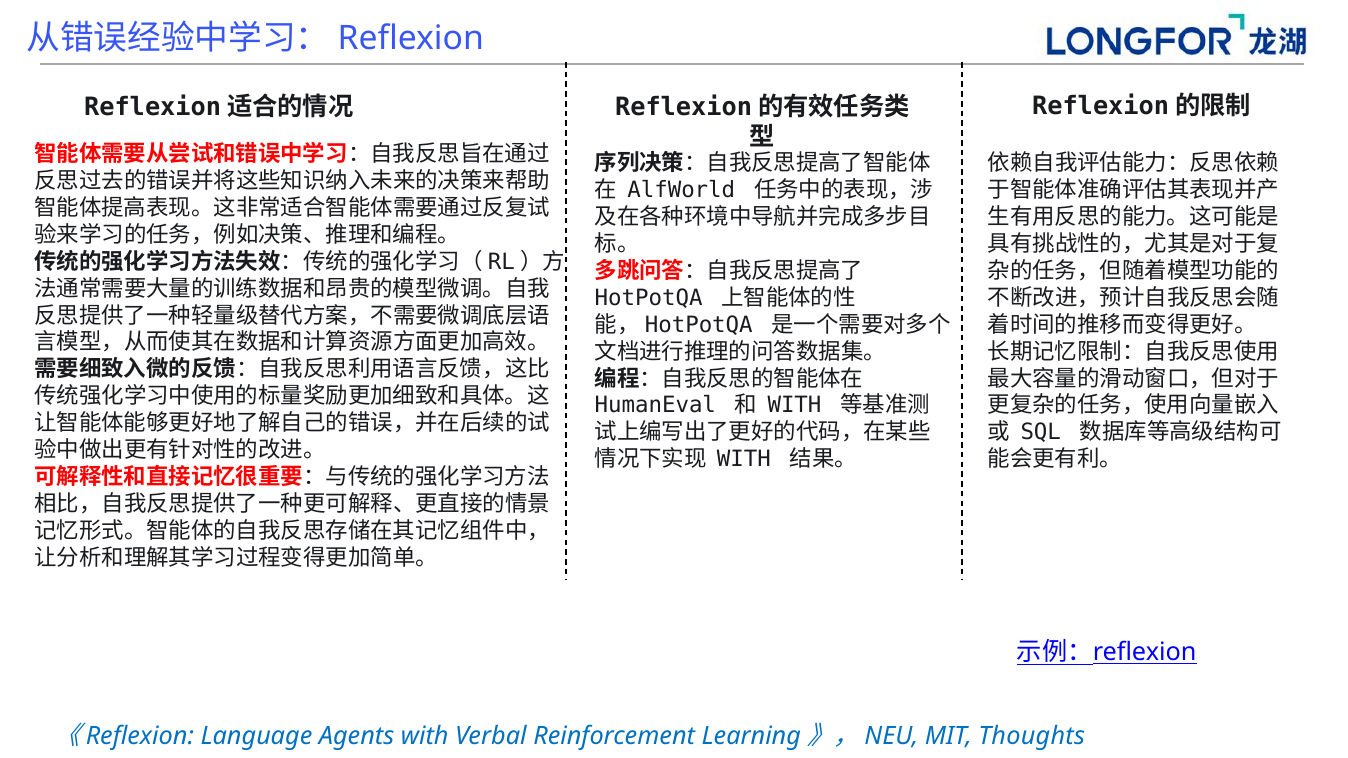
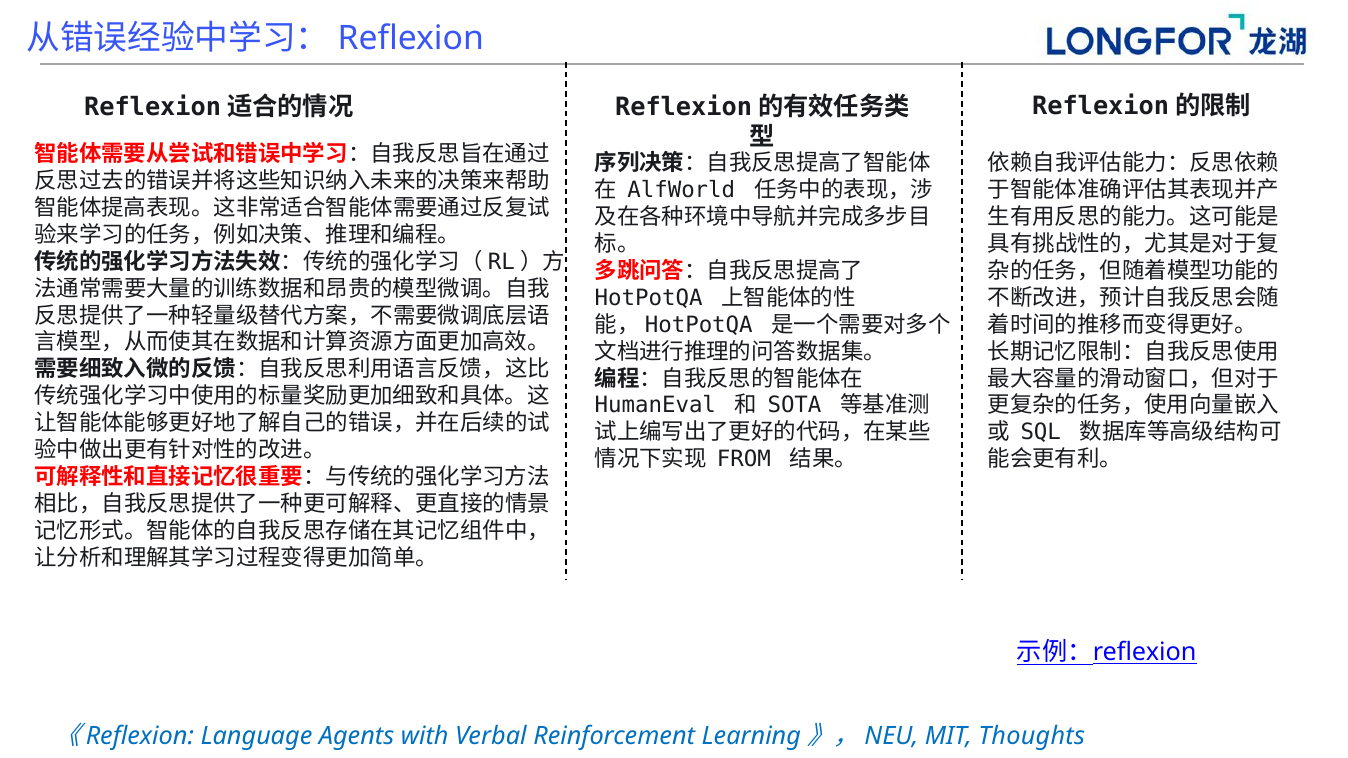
WITH: WITH -> SOTA (795, 406)
WITH: WITH -> FROM (744, 460)
